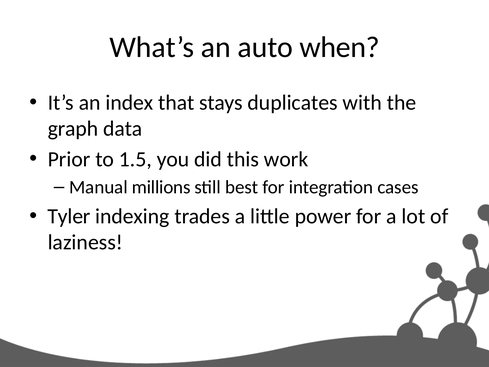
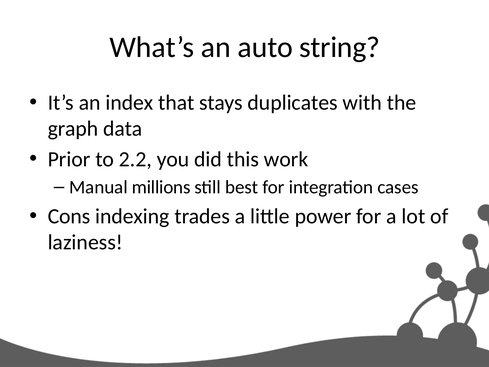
when: when -> string (340, 47)
1.5: 1.5 -> 2.2 (135, 159)
Tyler: Tyler -> Cons (69, 216)
